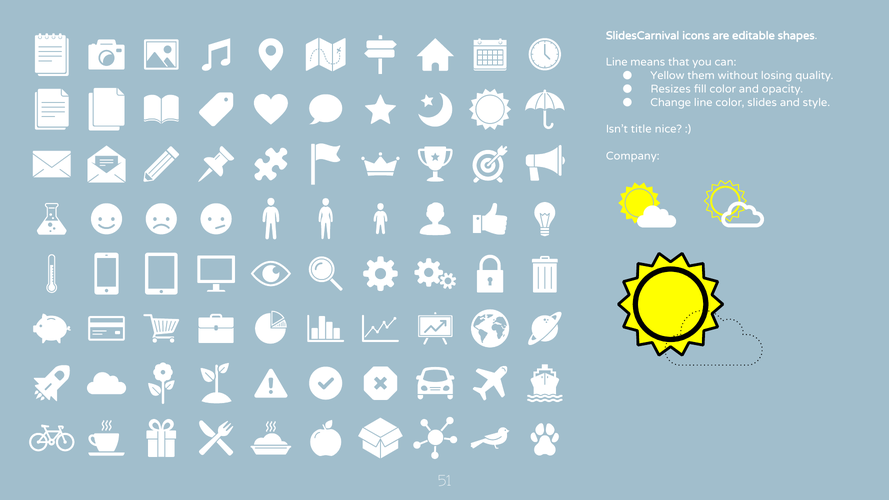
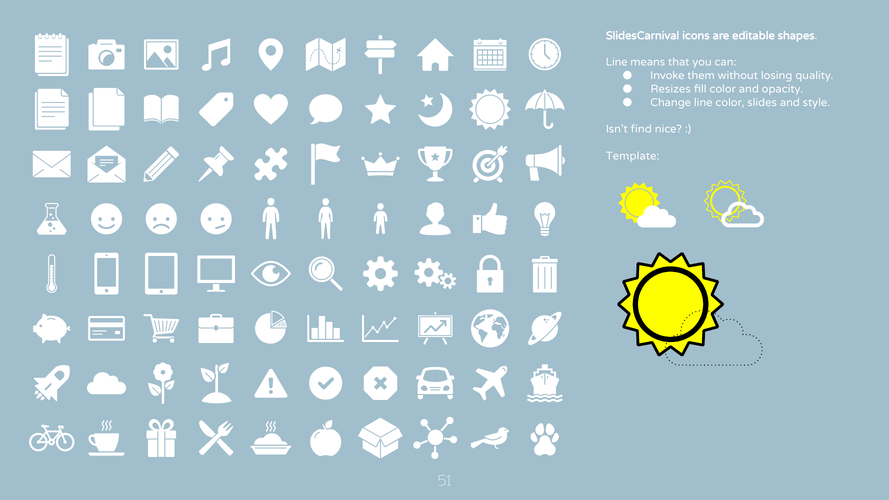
Yellow: Yellow -> Invoke (667, 76)
title: title -> find (641, 129)
Company: Company -> Template (633, 156)
